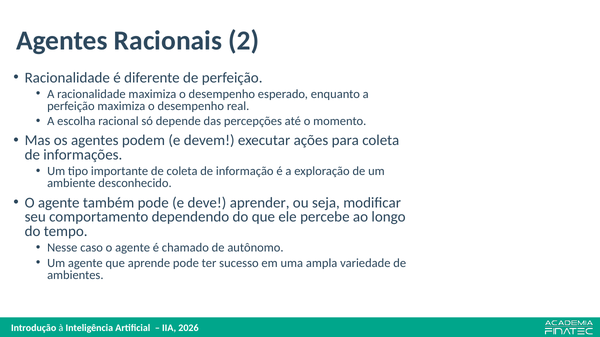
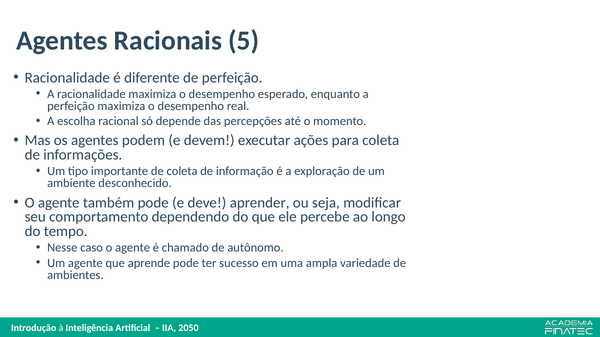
2: 2 -> 5 (244, 41)
2026: 2026 -> 2050 (188, 328)
